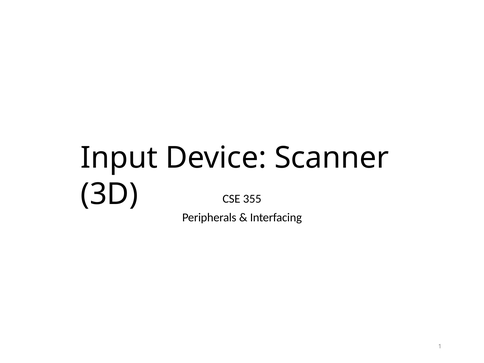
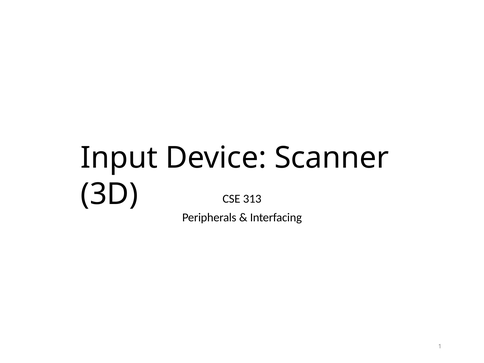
355: 355 -> 313 (252, 199)
